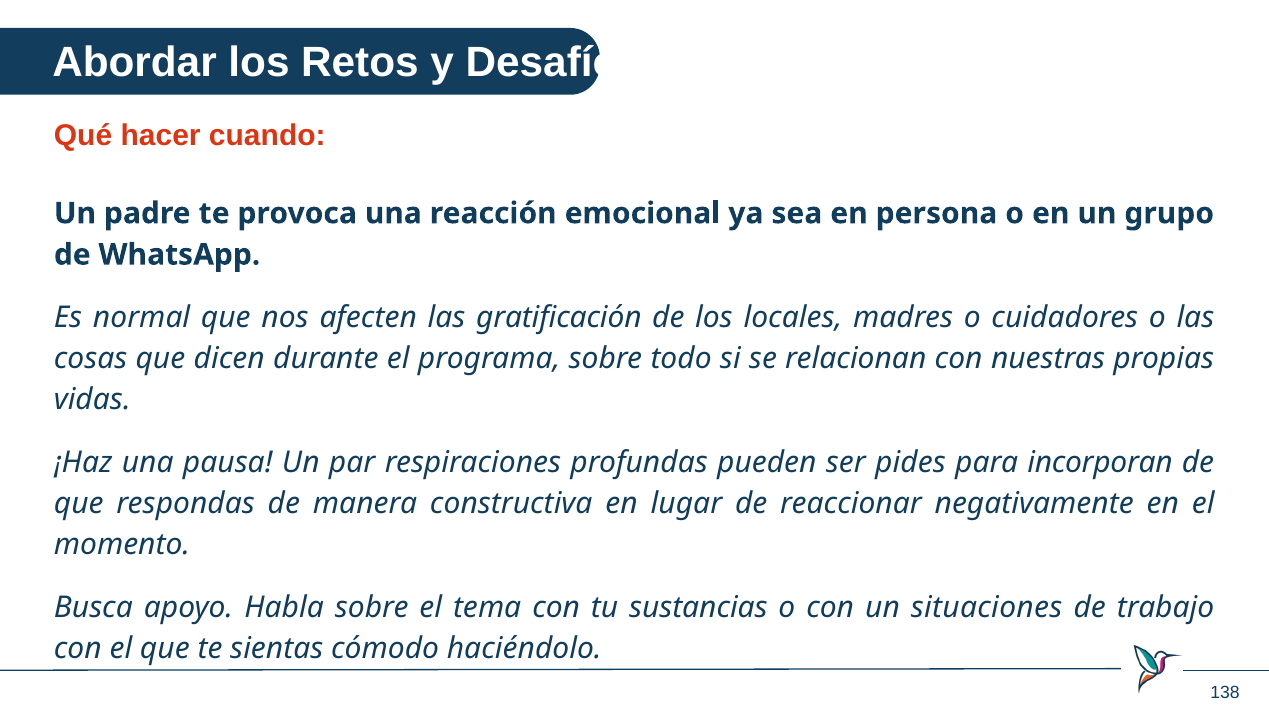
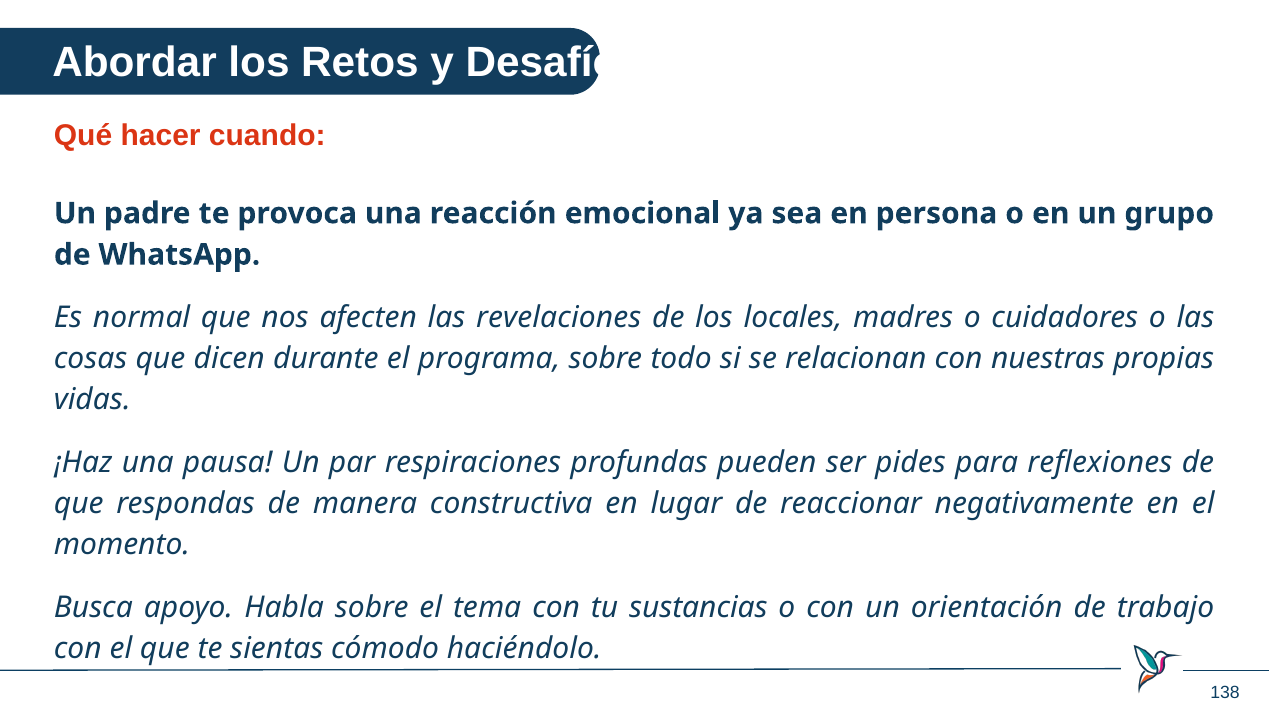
gratificación: gratificación -> revelaciones (559, 317)
incorporan: incorporan -> reflexiones (1100, 462)
situaciones: situaciones -> orientación (987, 607)
